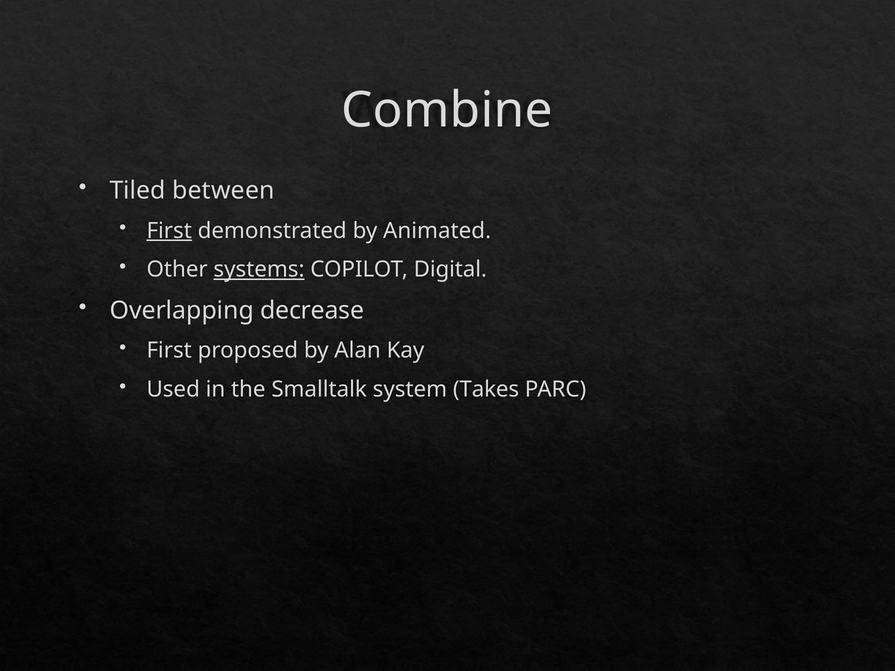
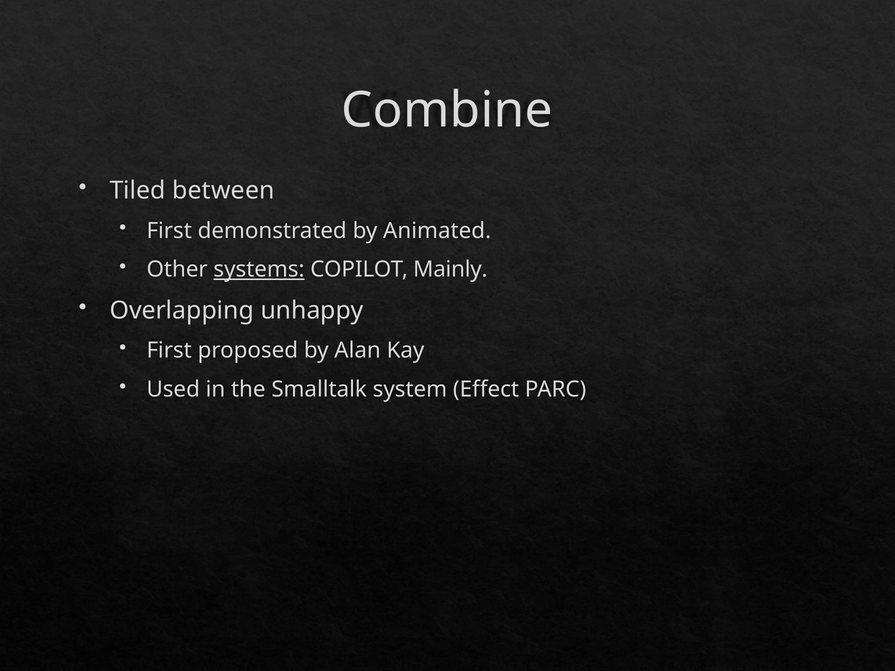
First underline: present -> none (169, 231)
Digital: Digital -> Mainly (450, 270)
decrease: decrease -> unhappy (312, 311)
Takes: Takes -> Effect (486, 389)
